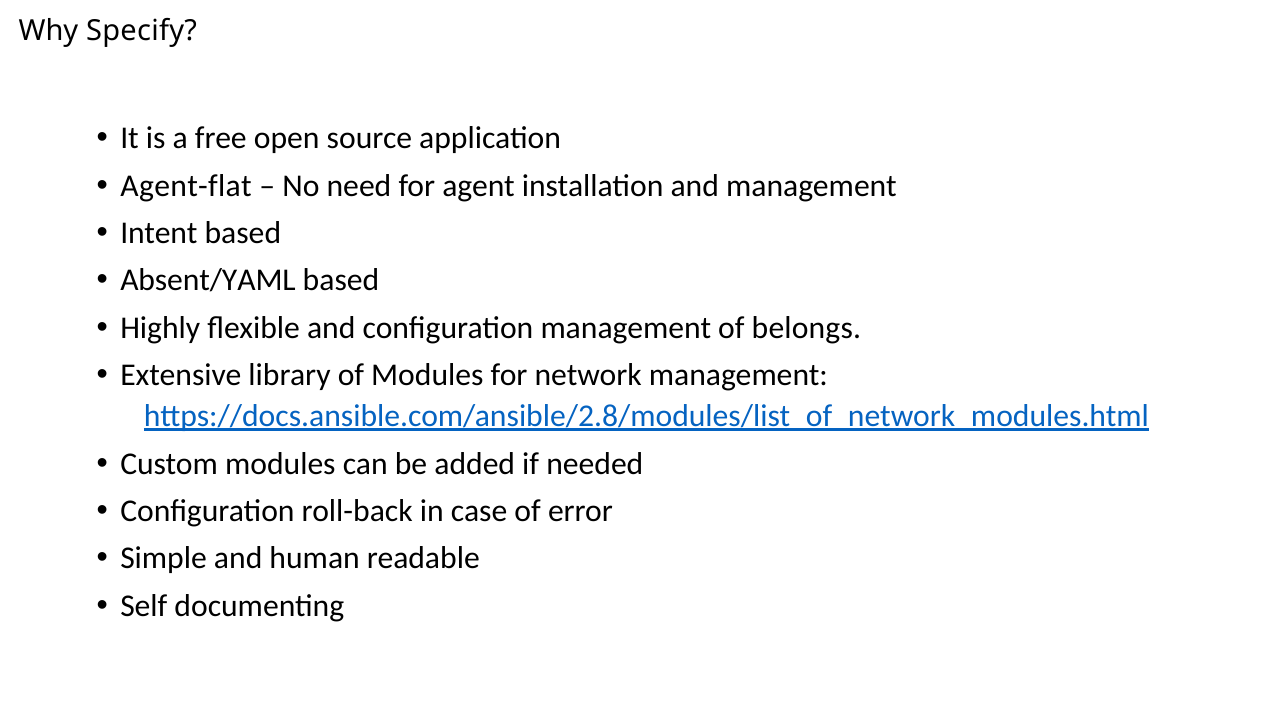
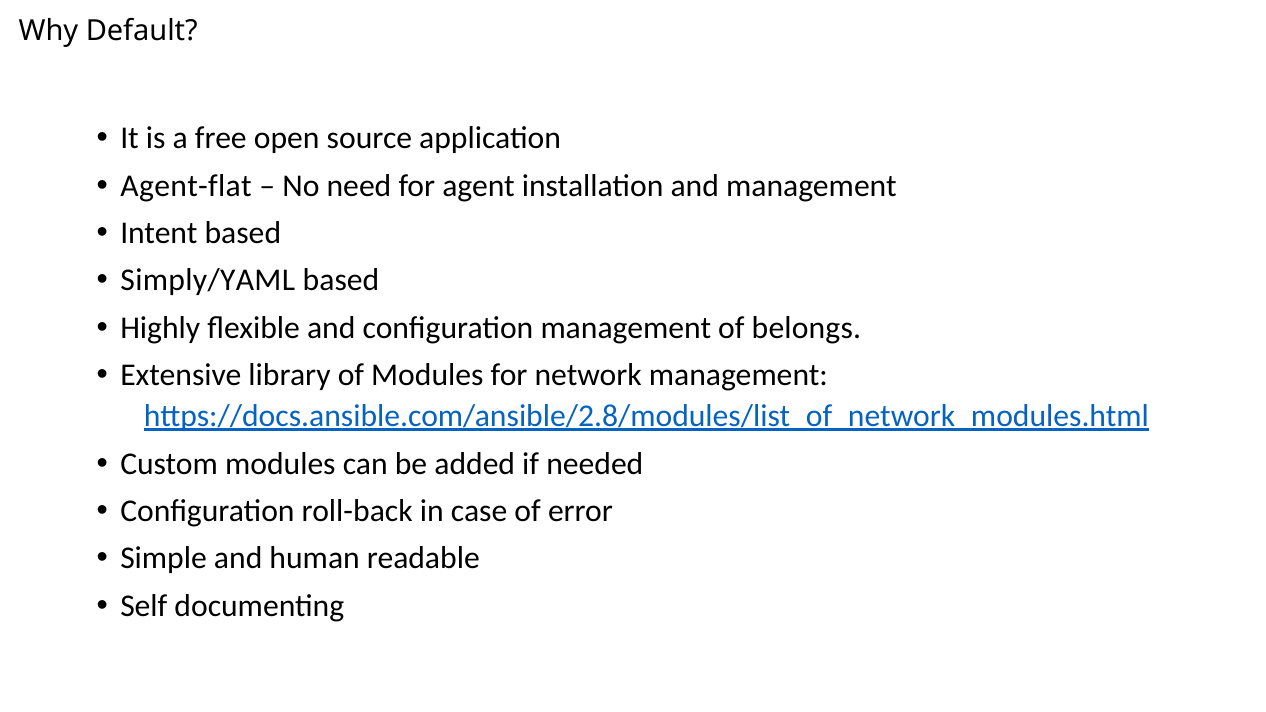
Specify: Specify -> Default (142, 31)
Absent/YAML: Absent/YAML -> Simply/YAML (208, 280)
